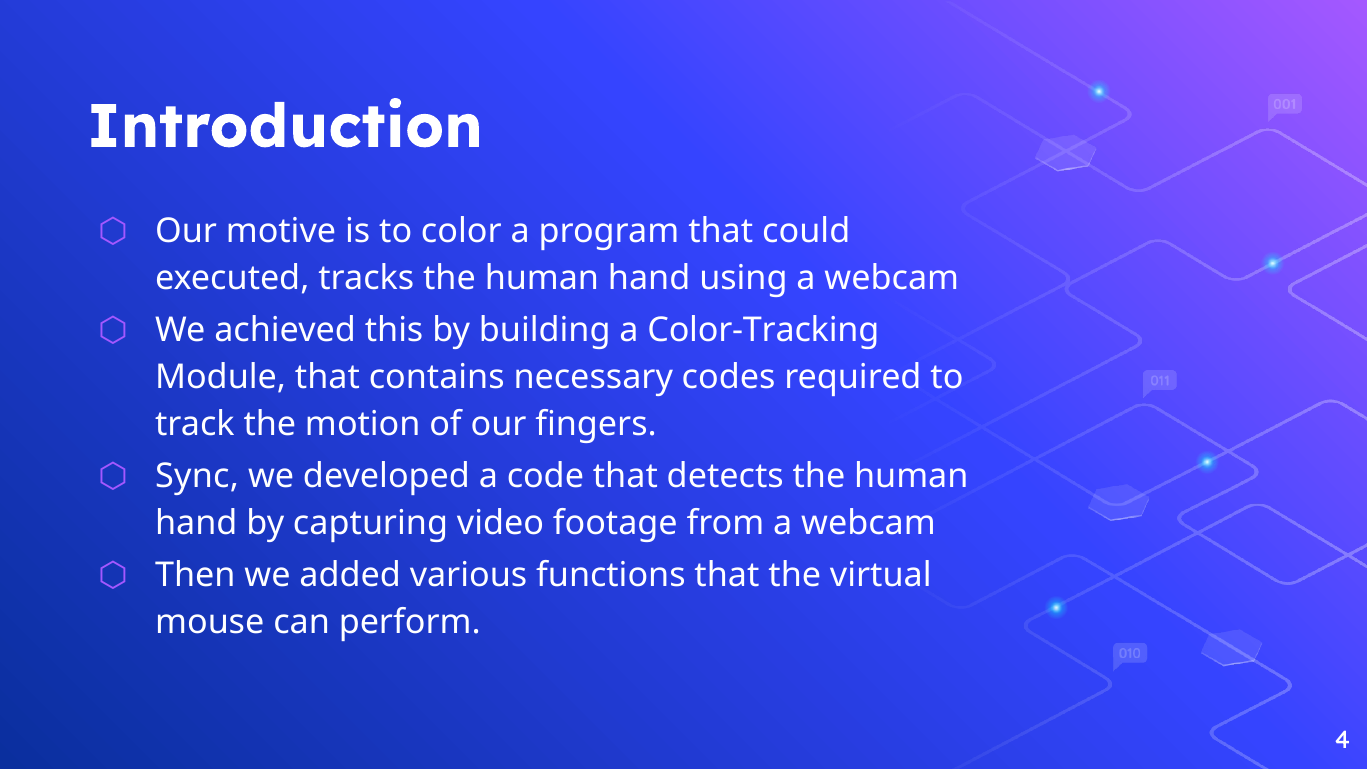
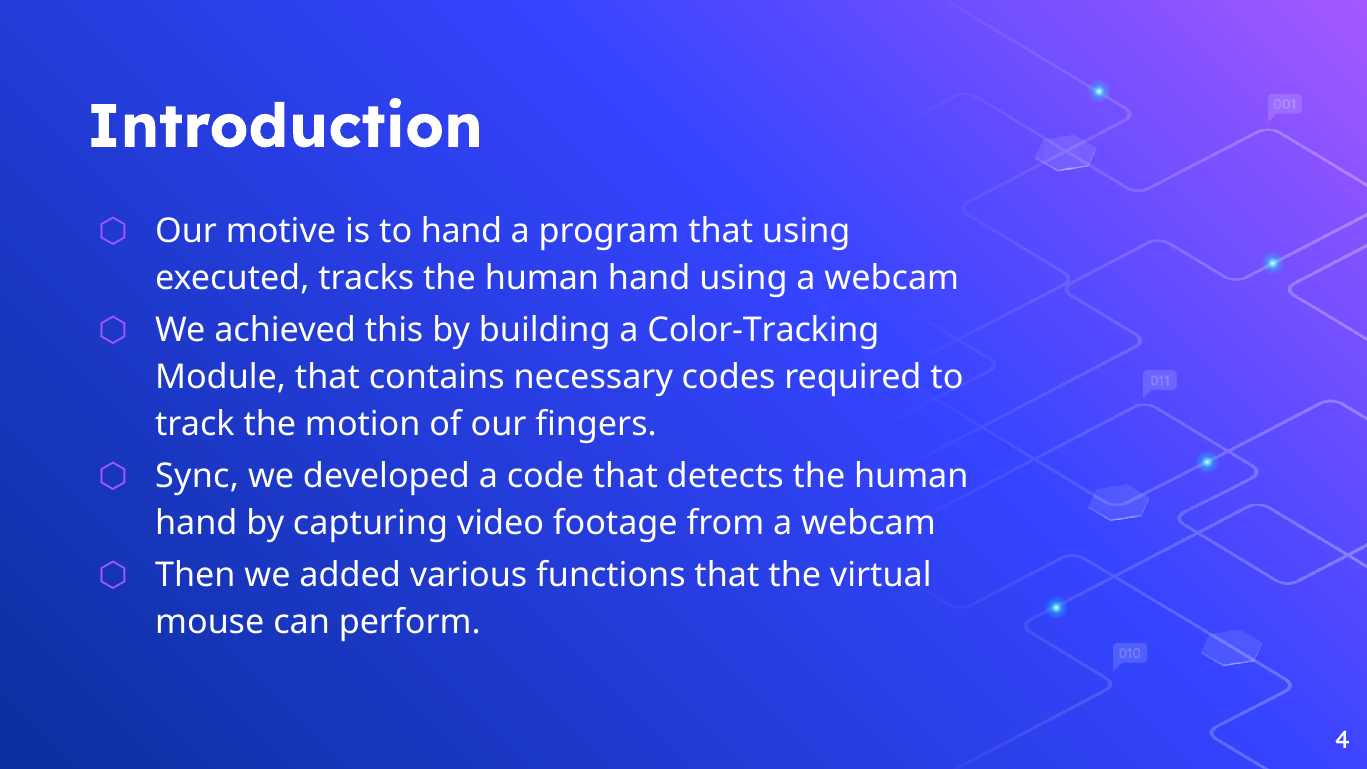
to color: color -> hand (462, 231)
that could: could -> using (806, 231)
